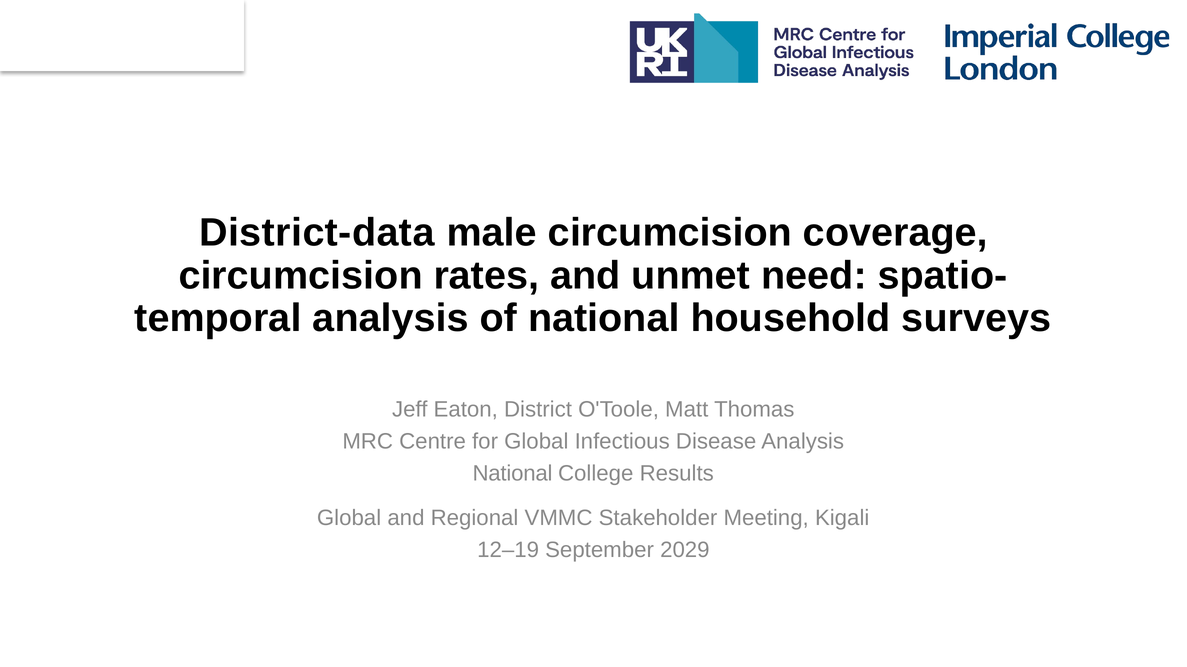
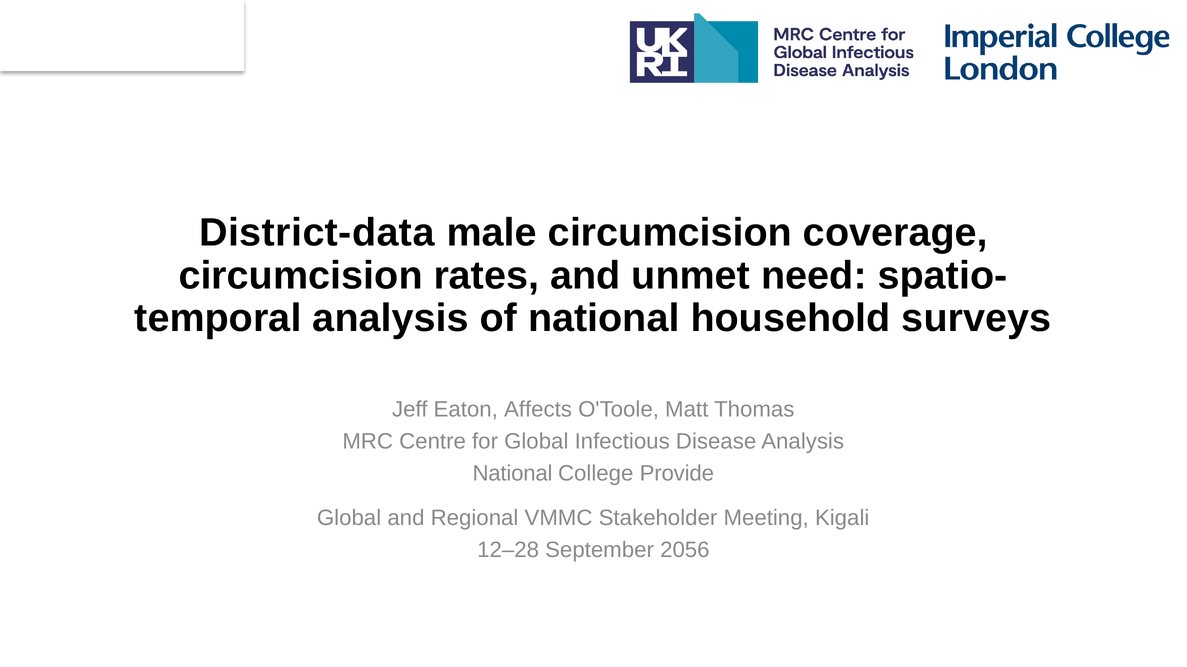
District: District -> Affects (538, 410)
Results: Results -> Provide (677, 474)
12–19: 12–19 -> 12–28 (508, 550)
2029: 2029 -> 2056 (685, 550)
